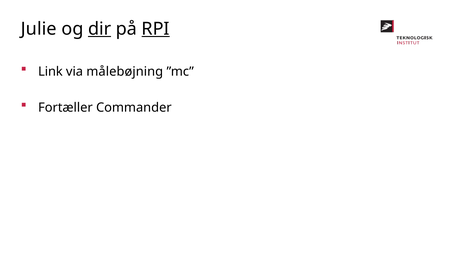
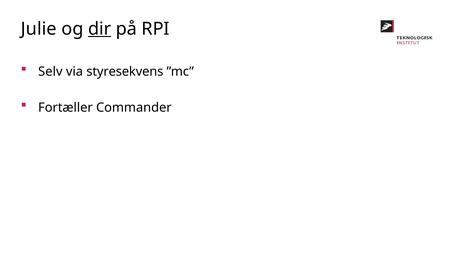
RPI underline: present -> none (156, 29)
Link: Link -> Selv (50, 71)
målebøjning: målebøjning -> styresekvens (125, 71)
